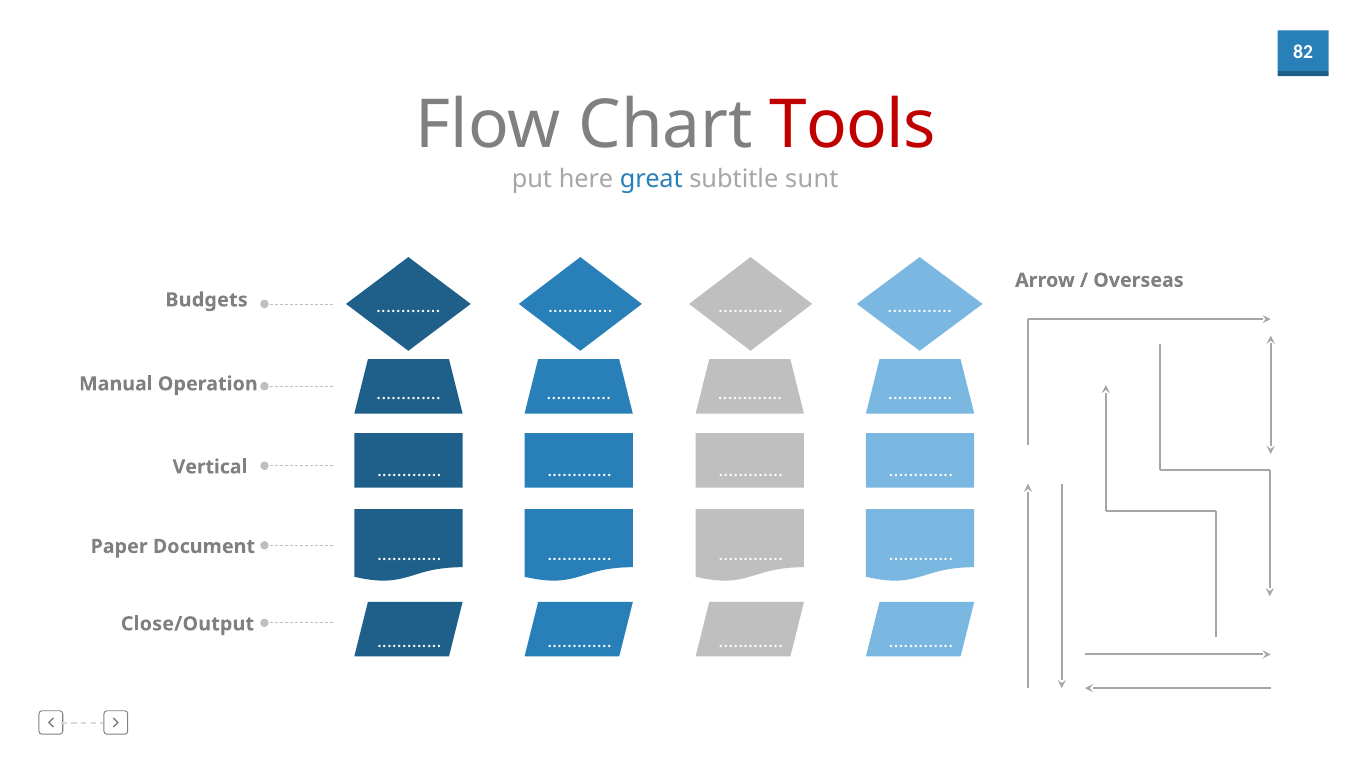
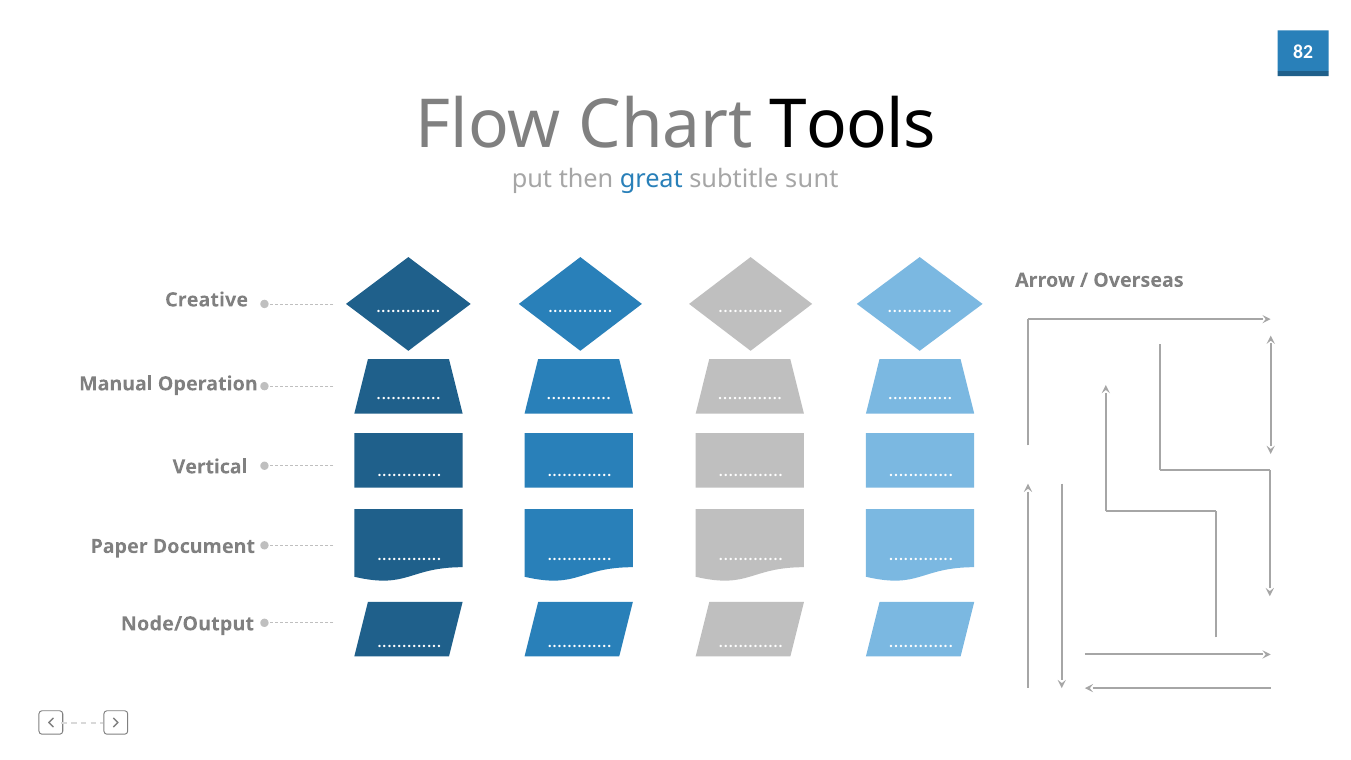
Tools colour: red -> black (853, 126)
here: here -> then (586, 179)
Budgets: Budgets -> Creative (207, 300)
Close/Output: Close/Output -> Node/Output (187, 624)
